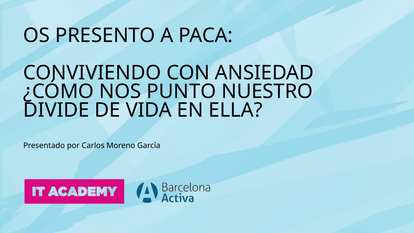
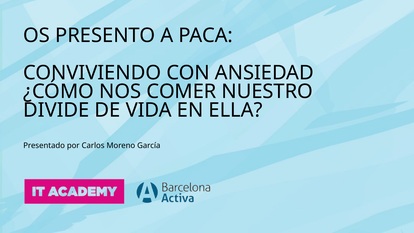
PUNTO: PUNTO -> COMER (181, 92)
